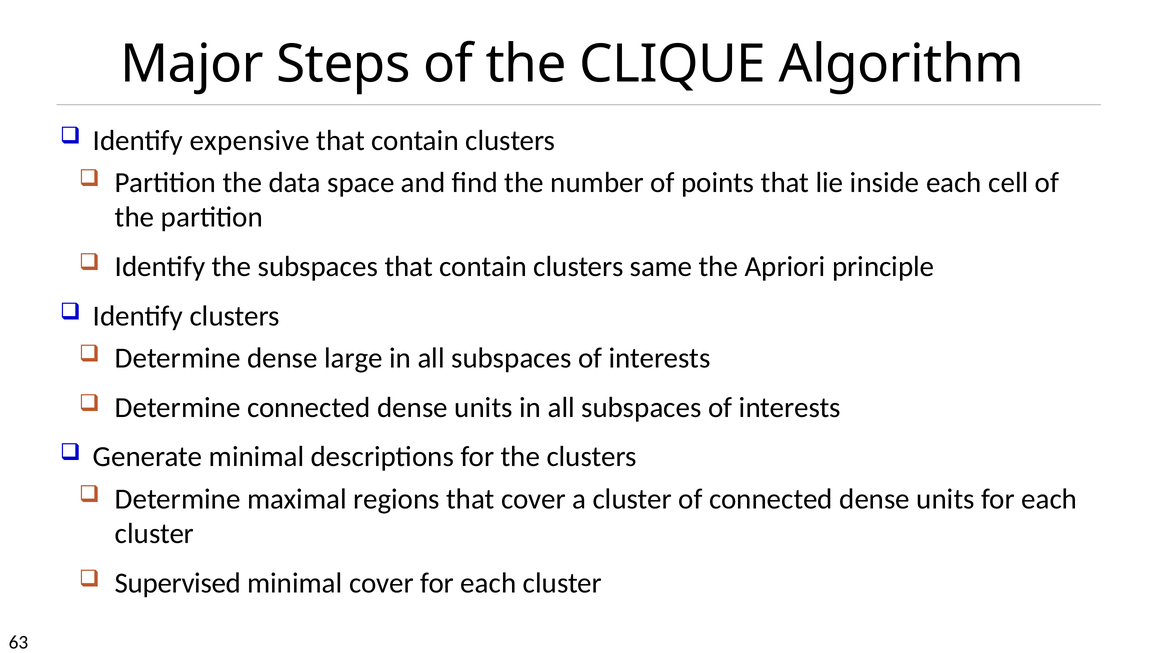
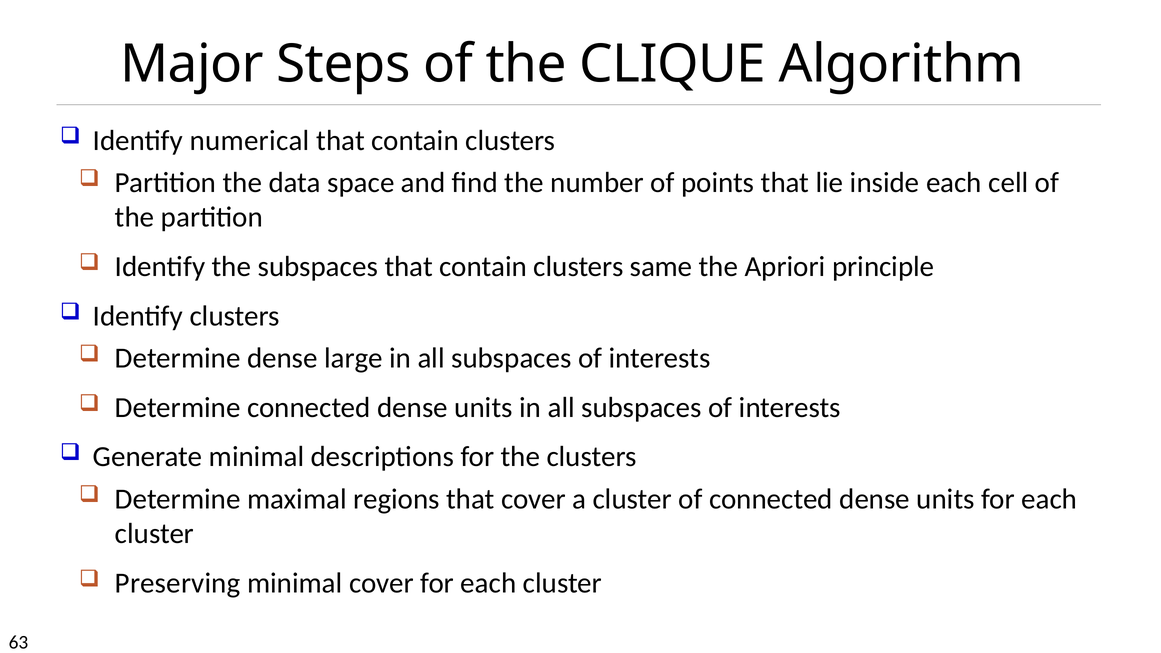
expensive: expensive -> numerical (250, 140)
Supervised: Supervised -> Preserving (178, 583)
